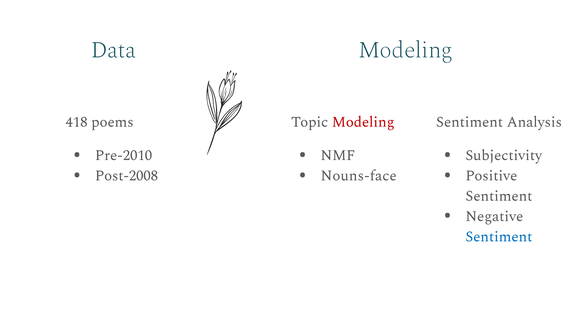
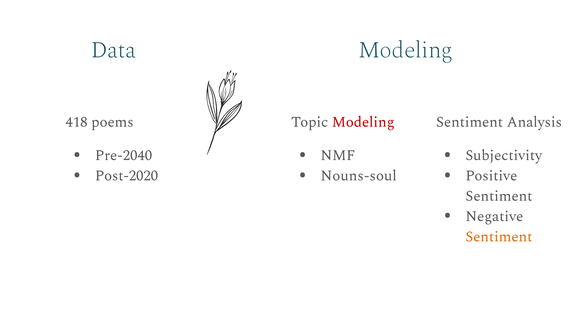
Pre-2010: Pre-2010 -> Pre-2040 (124, 155)
Post-2008: Post-2008 -> Post-2020 (126, 176)
Nouns-face: Nouns-face -> Nouns-soul (359, 176)
Sentiment colour: blue -> orange (499, 236)
